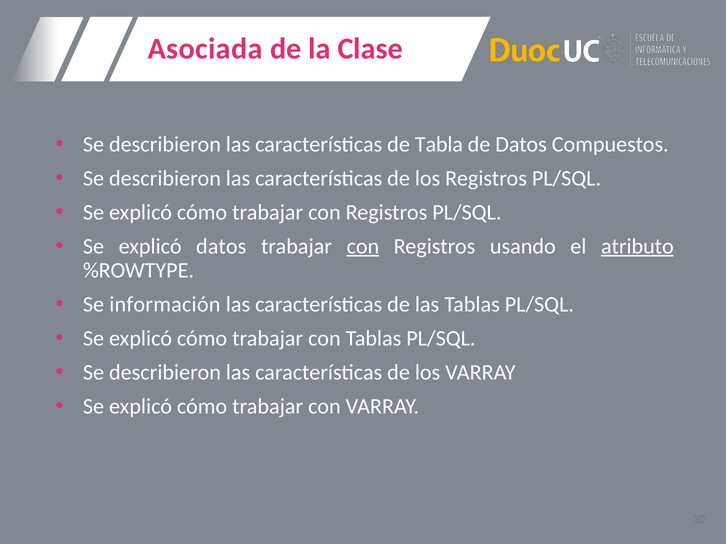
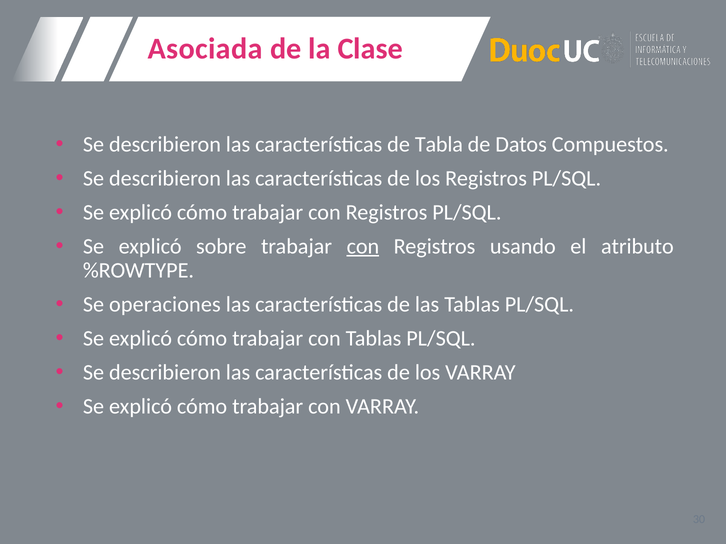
explicó datos: datos -> sobre (221, 246)
atributo underline: present -> none (637, 246)
información: información -> operaciones (165, 304)
